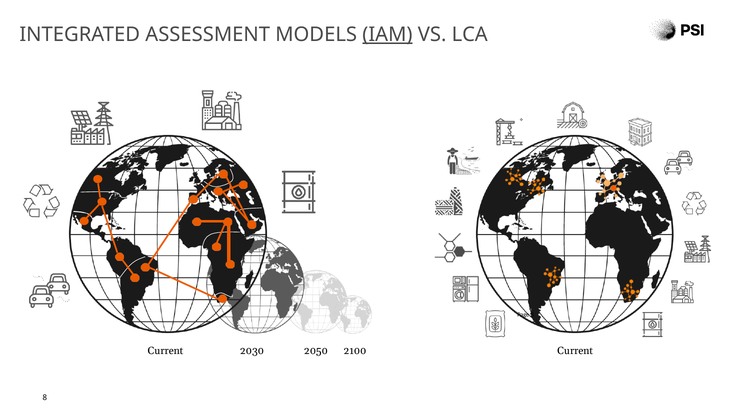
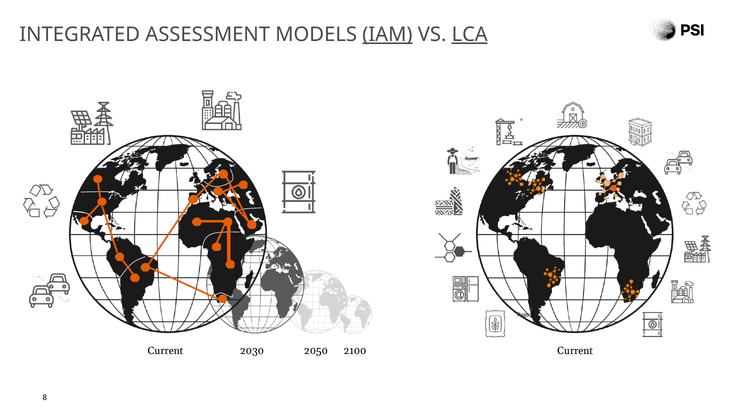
LCA underline: none -> present (470, 35)
